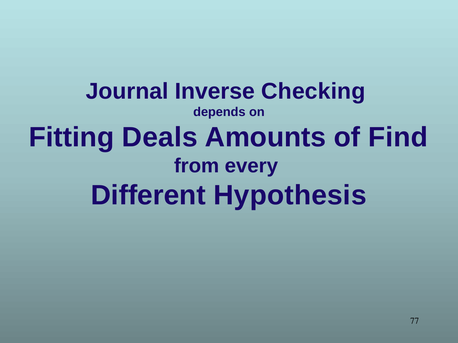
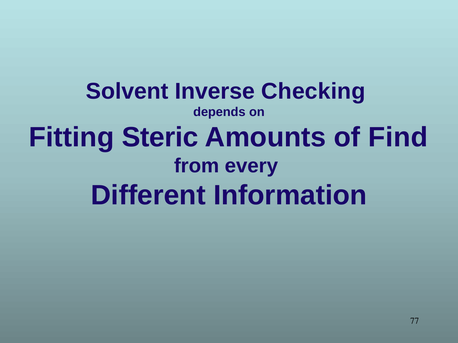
Journal: Journal -> Solvent (127, 91)
Deals: Deals -> Steric (160, 138)
Hypothesis: Hypothesis -> Information (290, 196)
